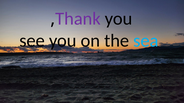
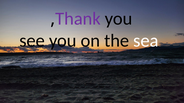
sea colour: light blue -> white (146, 41)
